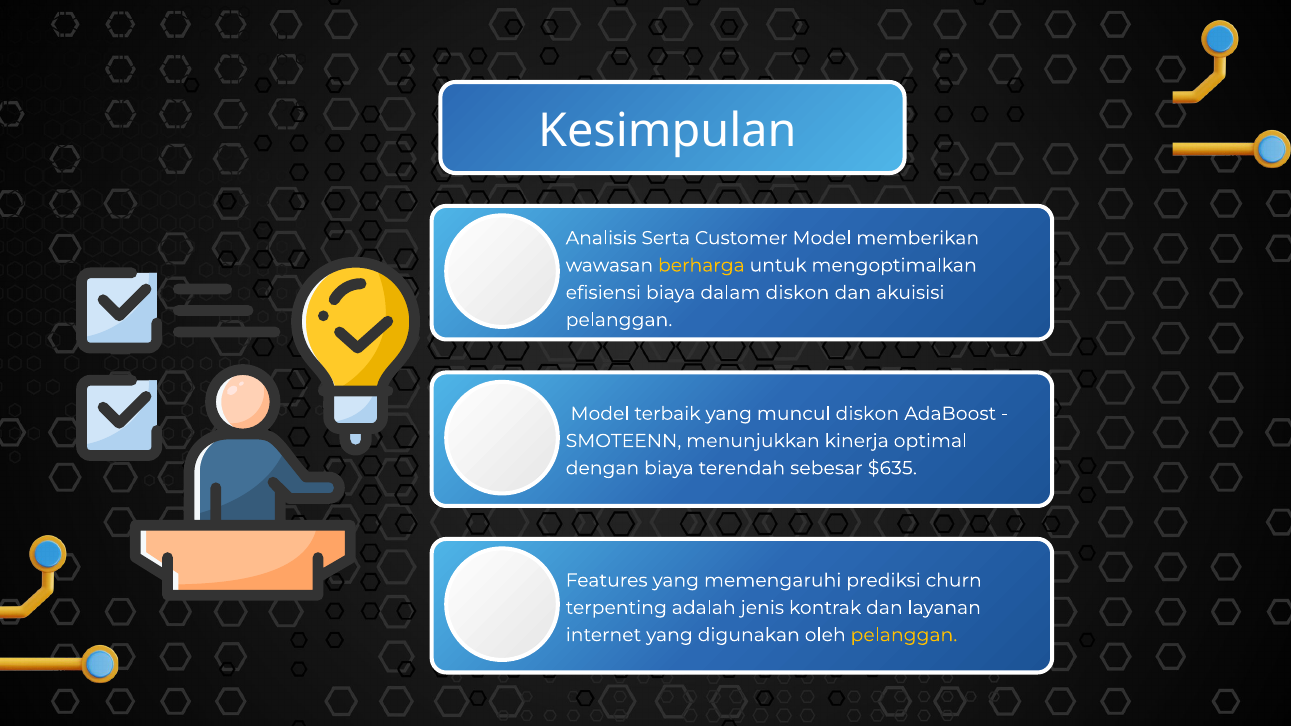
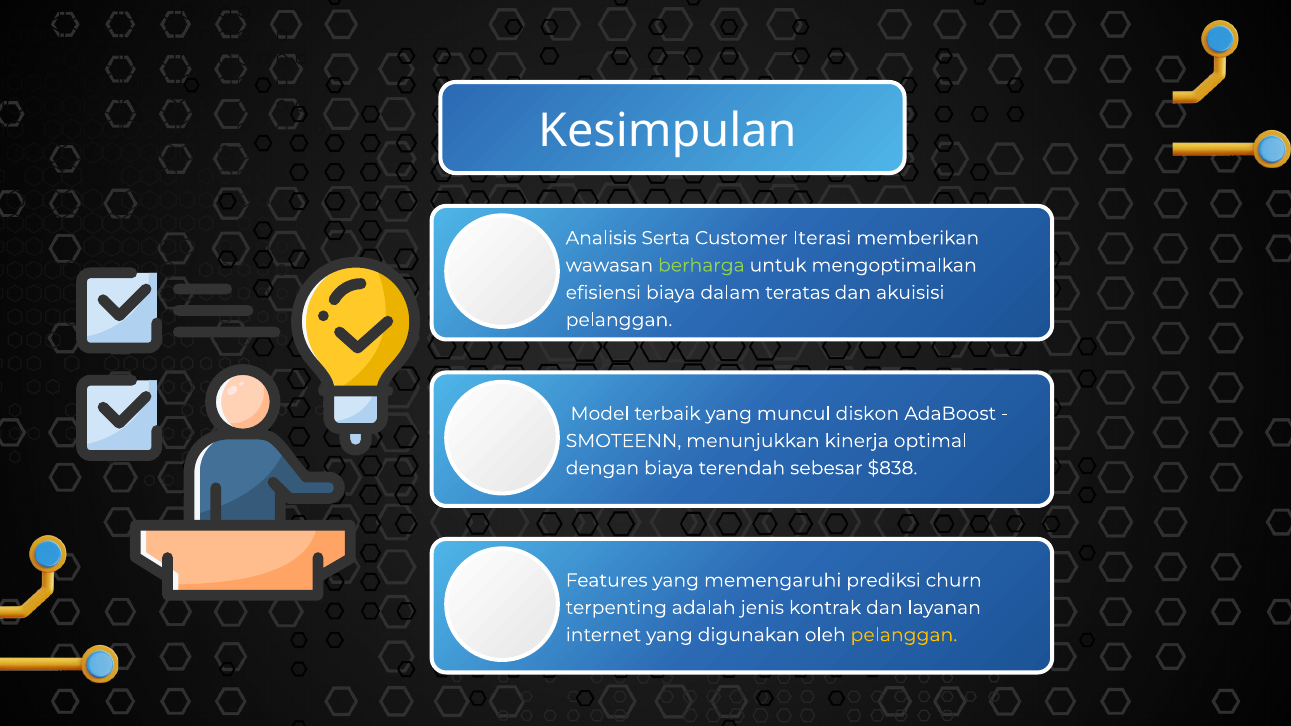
Customer Model: Model -> Iterasi (822, 238)
berharga colour: yellow -> light green (701, 265)
dalam diskon: diskon -> teratas (798, 293)
$635: $635 -> $838 (892, 468)
